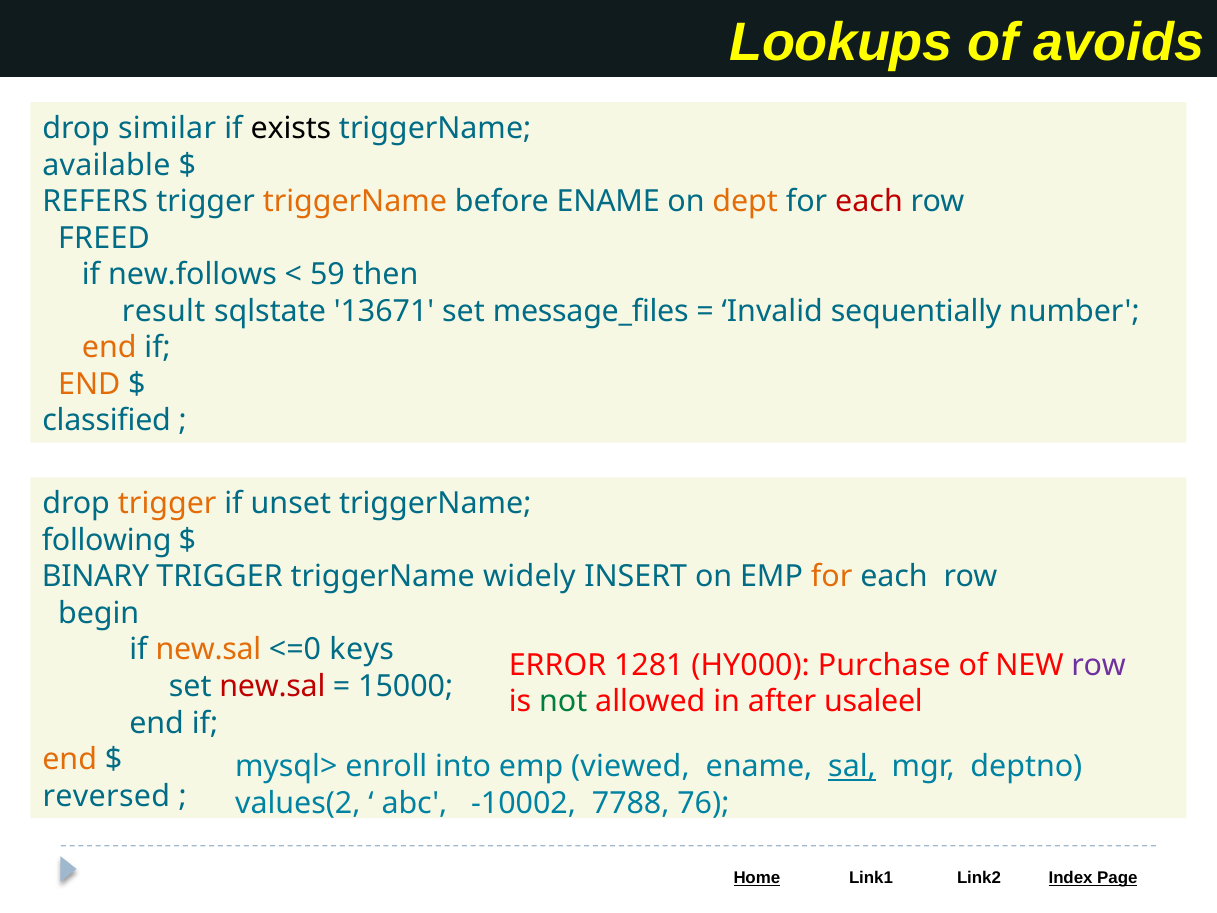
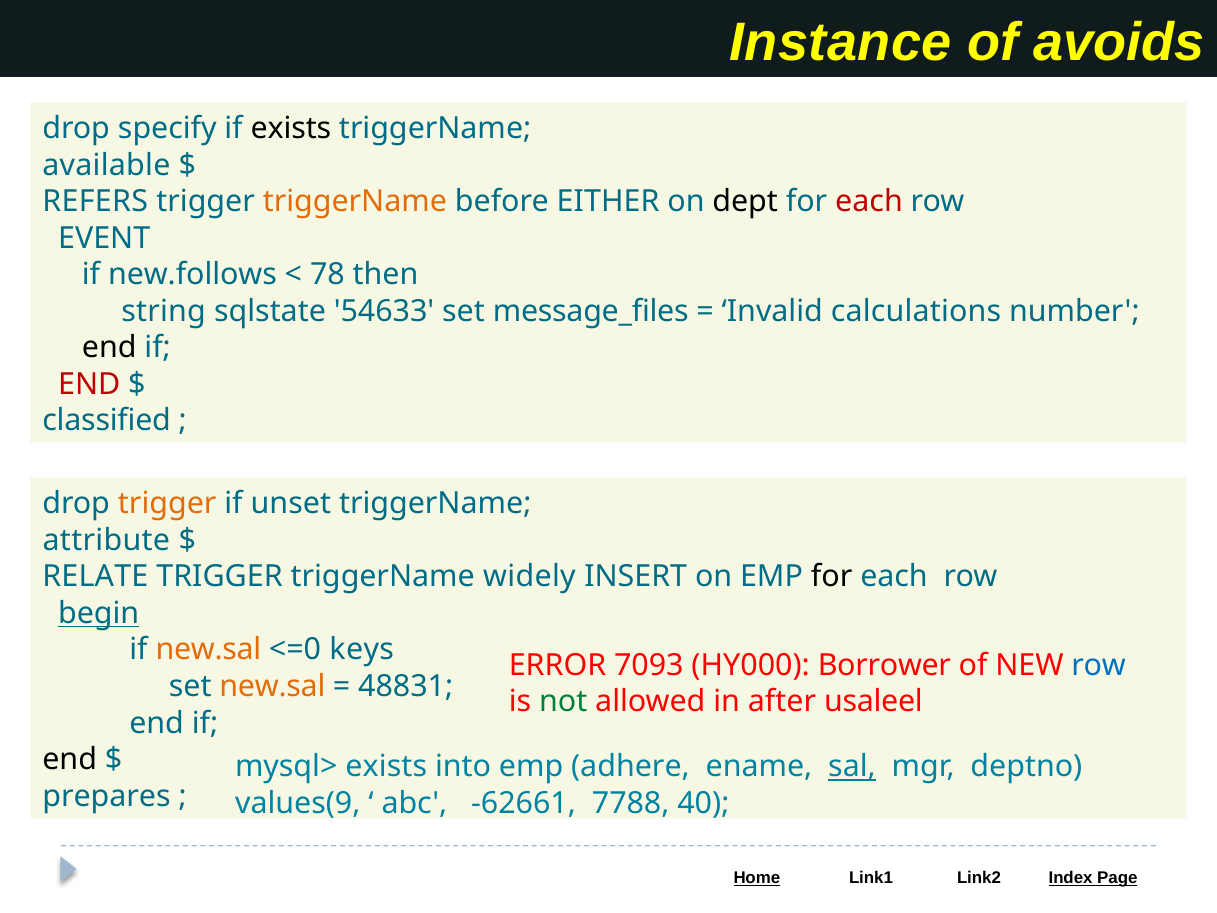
Lookups: Lookups -> Instance (841, 42)
similar: similar -> specify (167, 128)
before ENAME: ENAME -> EITHER (608, 201)
dept colour: orange -> black (745, 201)
FREED: FREED -> EVENT (104, 238)
59: 59 -> 78 (327, 275)
result: result -> string (164, 311)
13671: 13671 -> 54633 (384, 311)
sequentially: sequentially -> calculations (916, 311)
end colour: orange -> black (109, 348)
END colour: orange -> red (89, 384)
following: following -> attribute (106, 540)
BINARY: BINARY -> RELATE (95, 577)
for colour: orange -> black (832, 577)
begin underline: none -> present (99, 613)
1281: 1281 -> 7093 (649, 665)
Purchase: Purchase -> Borrower (884, 665)
row colour: purple -> blue (1099, 665)
new.sal colour: red -> orange (272, 686)
15000: 15000 -> 48831 (406, 686)
end colour: orange -> black (70, 759)
mysql> enroll: enroll -> exists (386, 767)
viewed: viewed -> adhere (630, 767)
reversed: reversed -> prepares (107, 796)
values(2: values(2 -> values(9 (298, 803)
-10002: -10002 -> -62661 (524, 803)
76: 76 -> 40 (703, 803)
